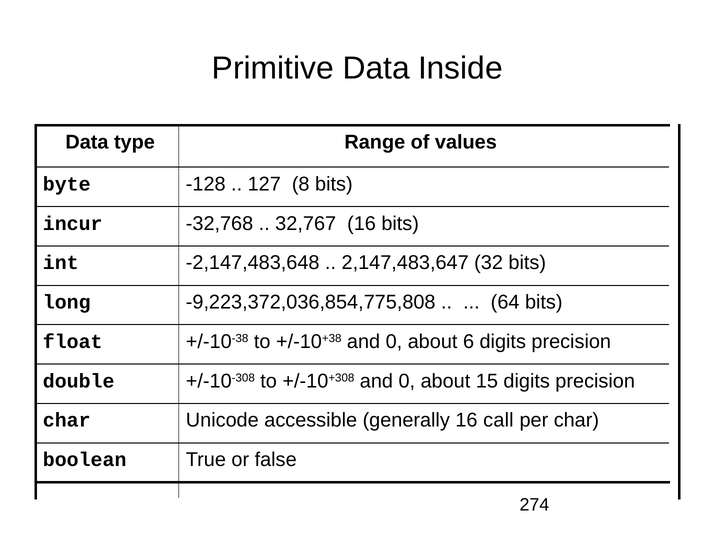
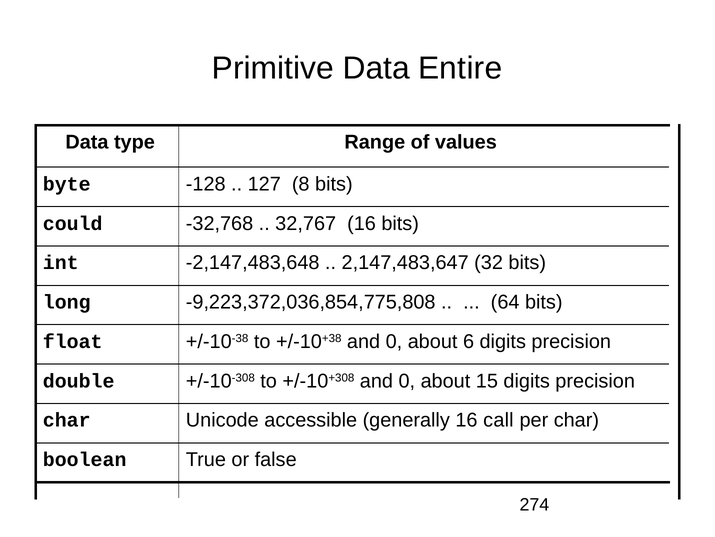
Inside: Inside -> Entire (460, 68)
incur: incur -> could (73, 223)
